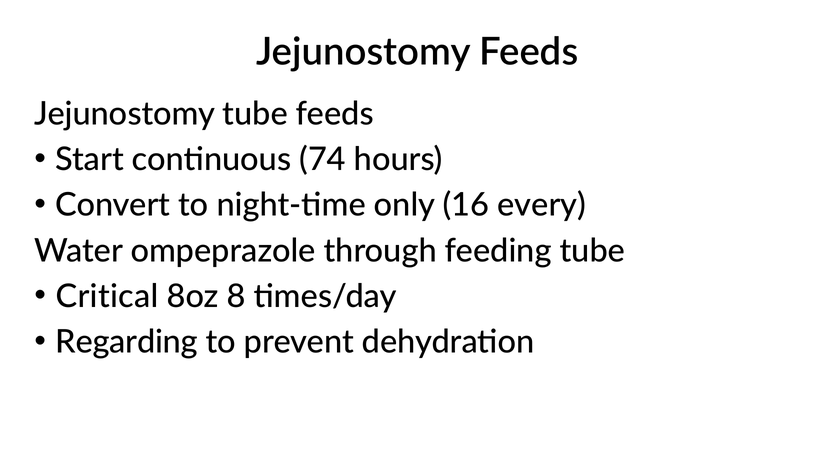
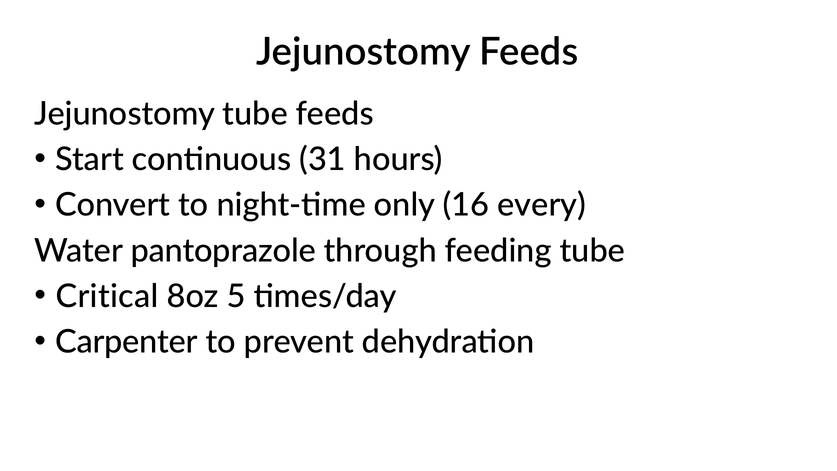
74: 74 -> 31 (323, 160)
ompeprazole: ompeprazole -> pantoprazole (223, 251)
8: 8 -> 5 (236, 296)
Regarding: Regarding -> Carpenter (127, 342)
